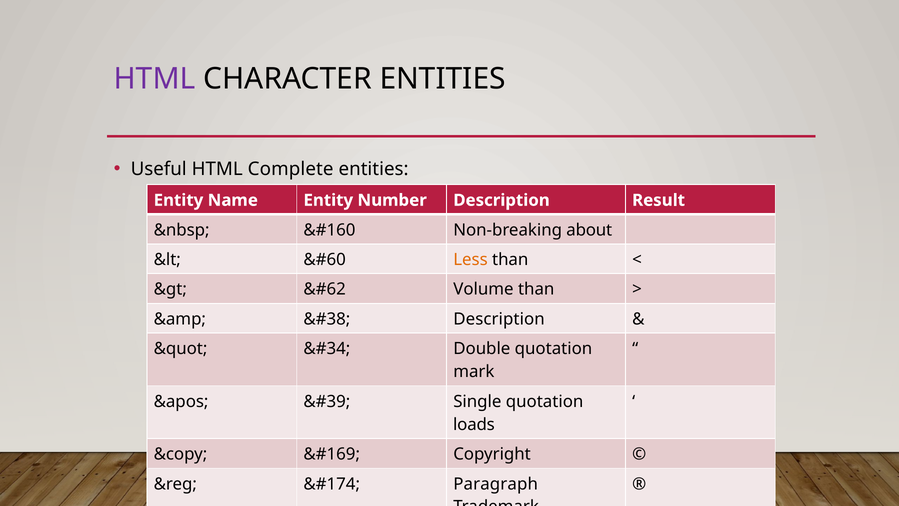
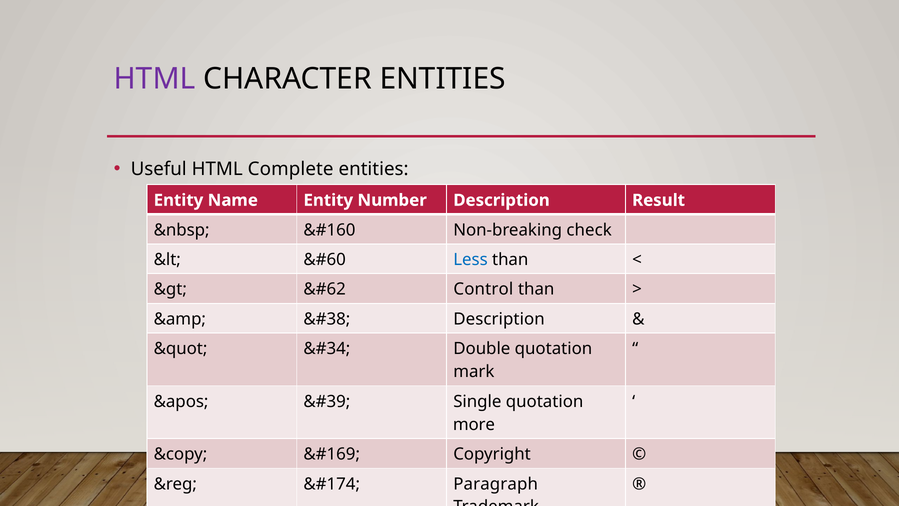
about: about -> check (589, 230)
Less colour: orange -> blue (471, 260)
Volume: Volume -> Control (483, 289)
loads: loads -> more (474, 424)
